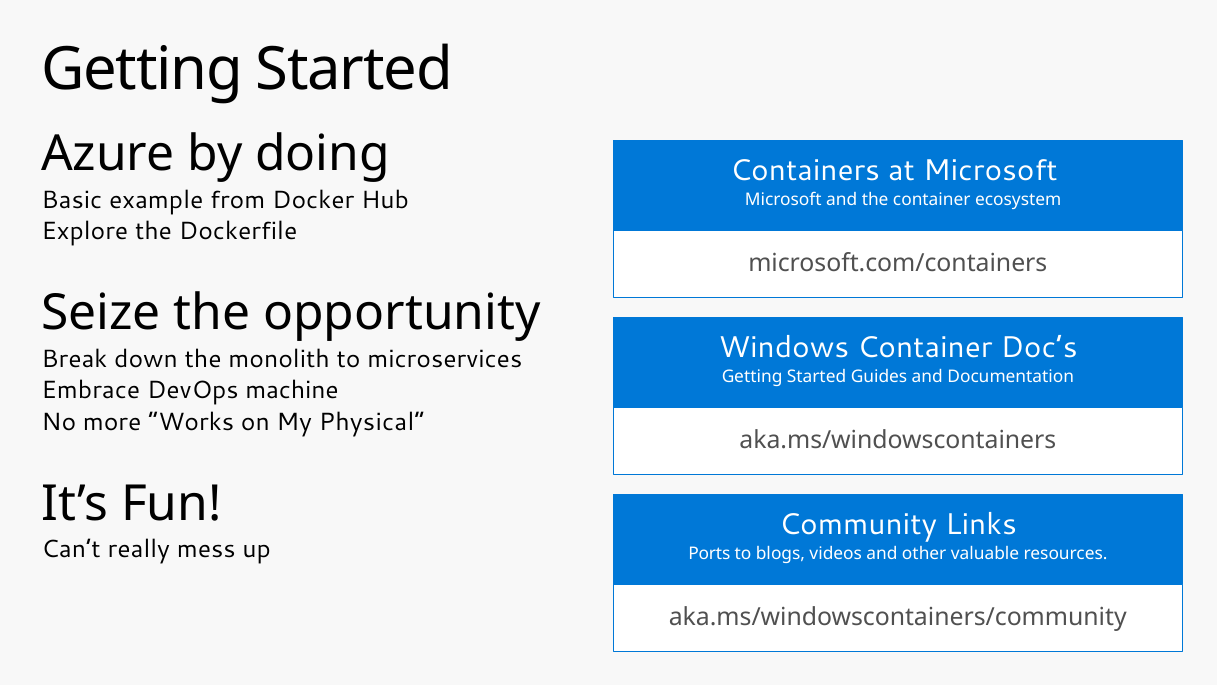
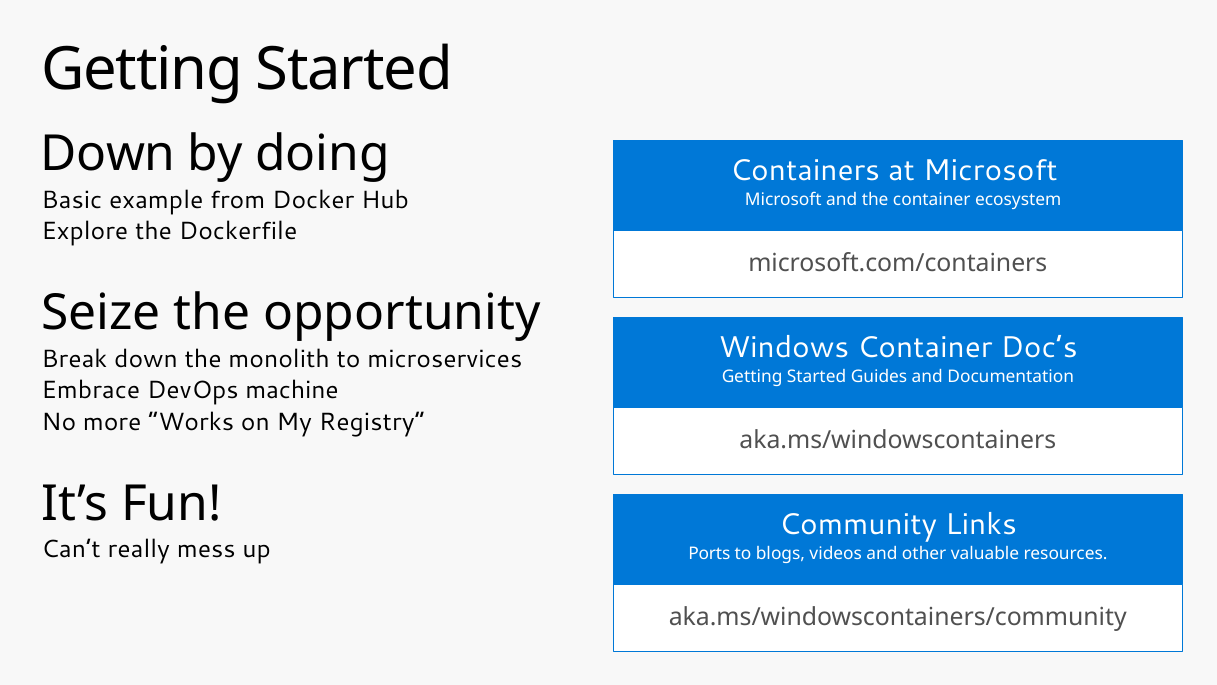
Azure: Azure -> Down (108, 154)
Physical: Physical -> Registry (372, 422)
